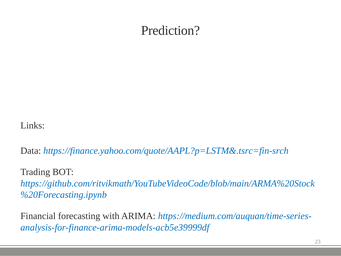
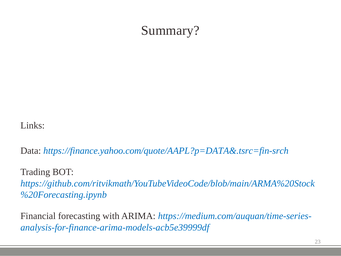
Prediction: Prediction -> Summary (170, 31)
https://finance.yahoo.com/quote/AAPL?p=LSTM&.tsrc=fin-srch: https://finance.yahoo.com/quote/AAPL?p=LSTM&.tsrc=fin-srch -> https://finance.yahoo.com/quote/AAPL?p=DATA&.tsrc=fin-srch (166, 151)
